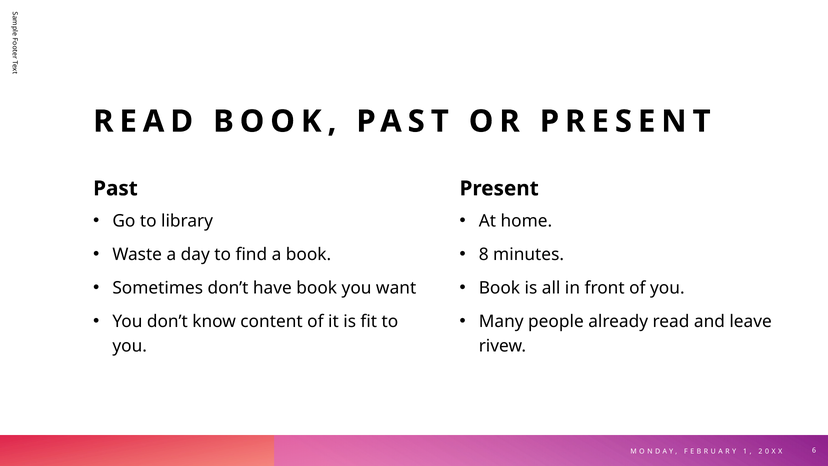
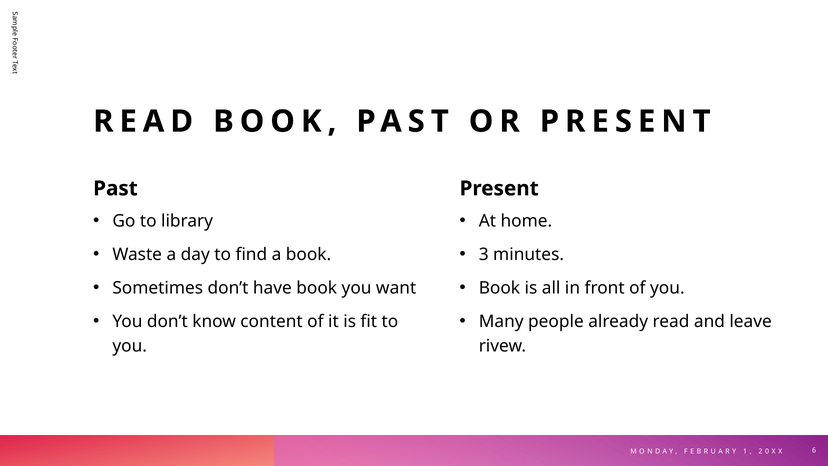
8: 8 -> 3 (484, 254)
